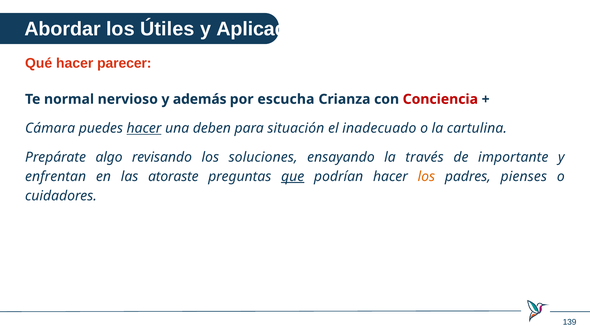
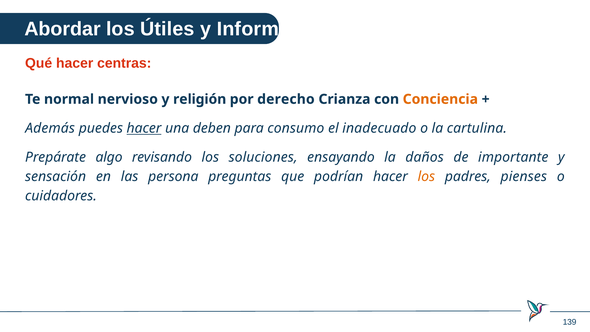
Aplicado: Aplicado -> Informar (257, 29)
parecer: parecer -> centras (124, 63)
además: además -> religión (200, 99)
escucha: escucha -> derecho (286, 99)
Conciencia colour: red -> orange (440, 99)
Cámara: Cámara -> Además (50, 128)
situación: situación -> consumo (296, 128)
través: través -> daños (425, 157)
enfrentan: enfrentan -> sensación (56, 176)
atoraste: atoraste -> persona (173, 176)
que underline: present -> none (293, 176)
